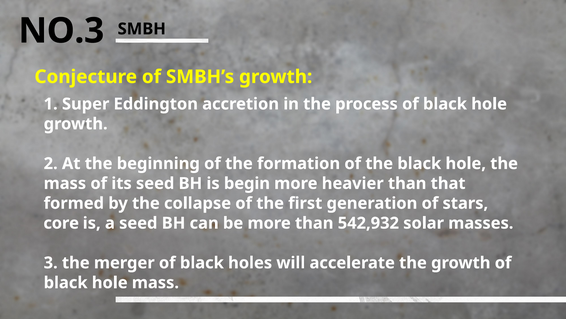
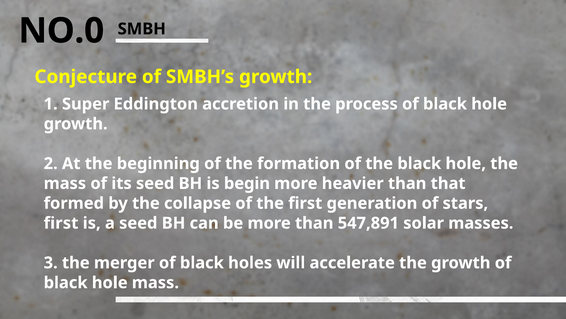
NO.3: NO.3 -> NO.0 (61, 31)
core: core -> first (61, 223)
542,932: 542,932 -> 547,891 (368, 223)
